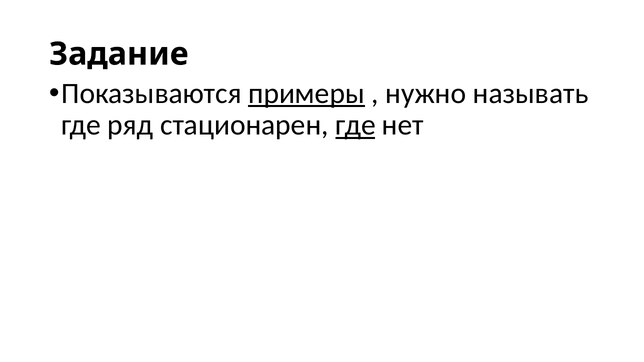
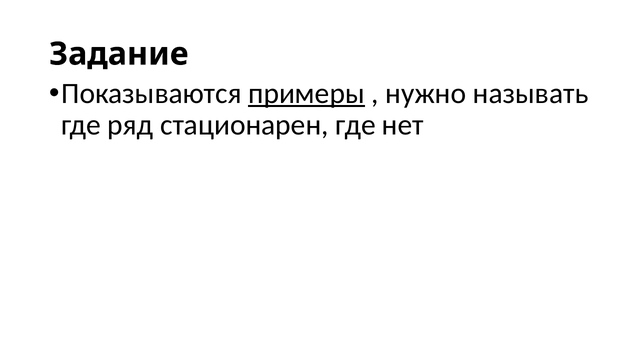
где underline: present -> none (355, 125)
